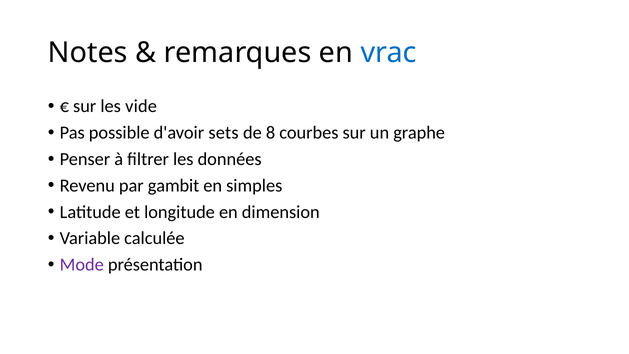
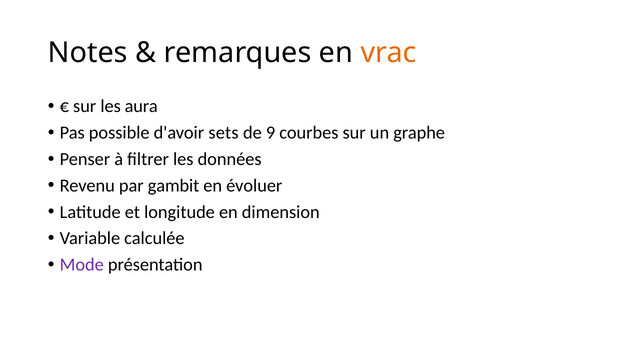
vrac colour: blue -> orange (389, 53)
vide: vide -> aura (141, 106)
8: 8 -> 9 (271, 133)
simples: simples -> évoluer (254, 185)
